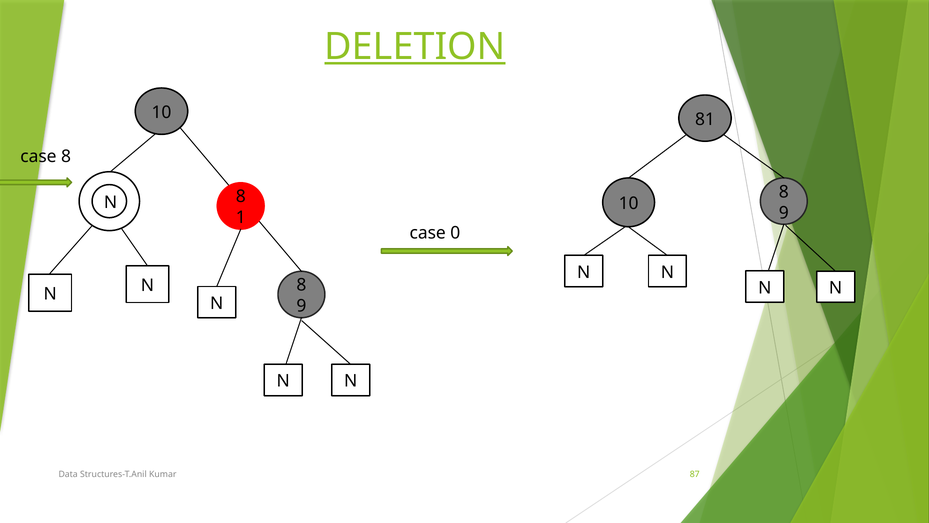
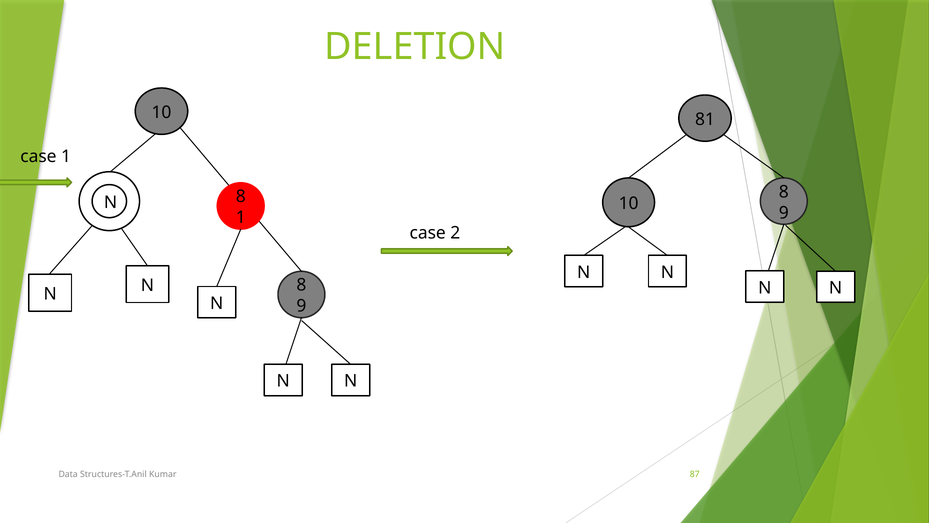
DELETION underline: present -> none (415, 47)
case 8: 8 -> 1 (66, 156)
0: 0 -> 2 (455, 233)
